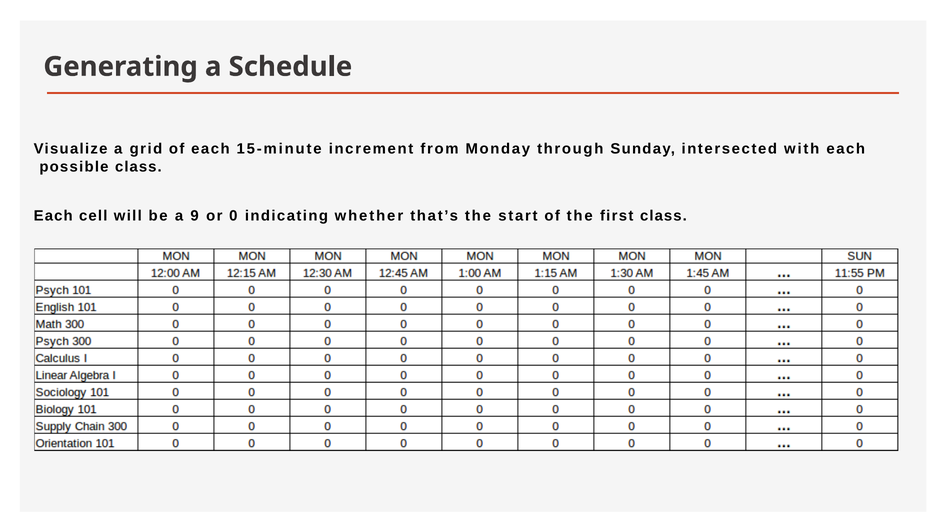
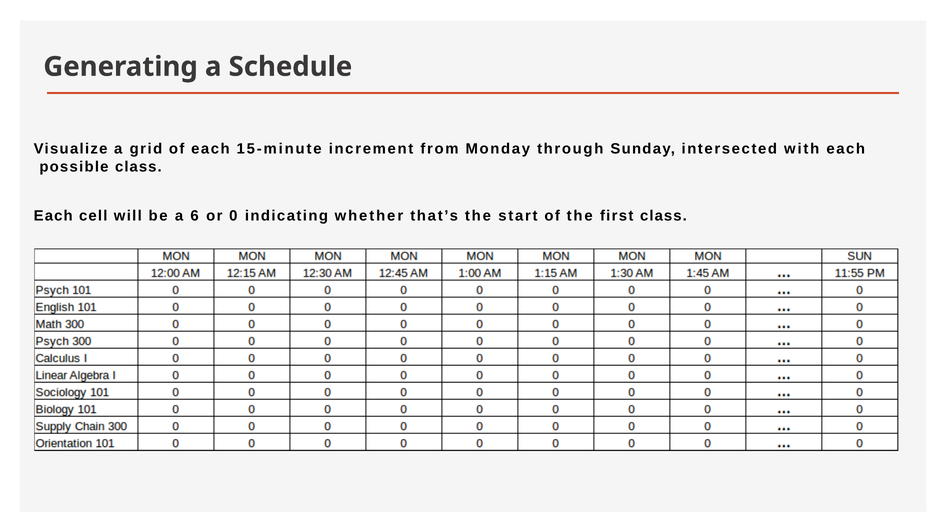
9: 9 -> 6 (195, 216)
